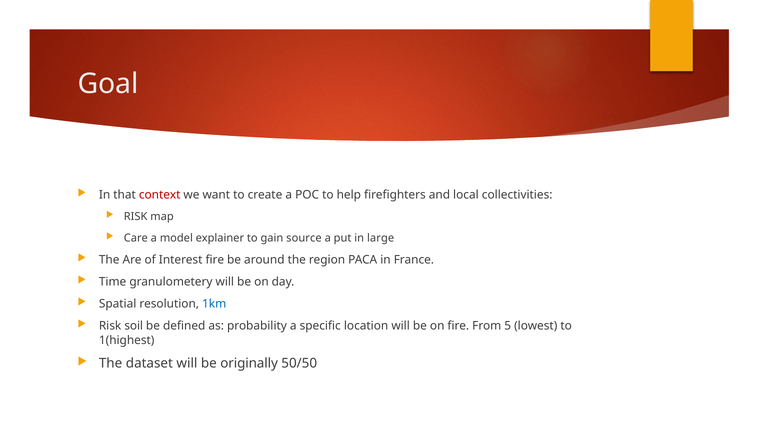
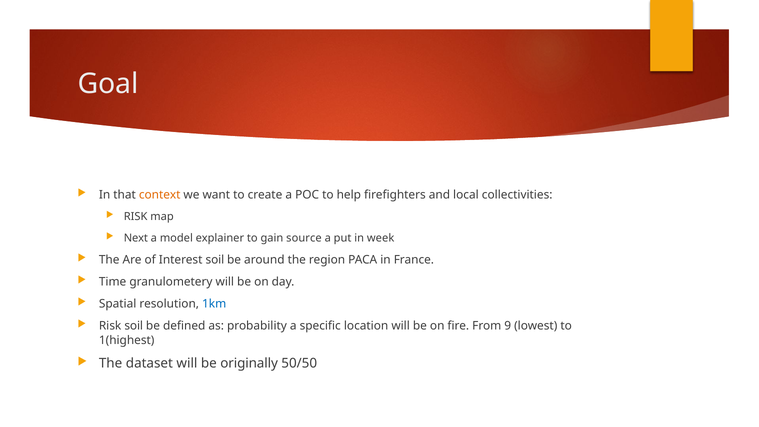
context colour: red -> orange (160, 195)
Care: Care -> Next (136, 238)
large: large -> week (381, 238)
Interest fire: fire -> soil (215, 260)
5: 5 -> 9 (508, 326)
